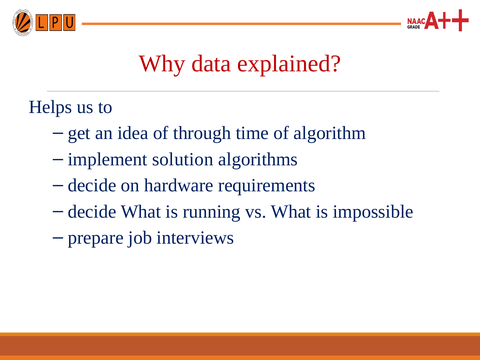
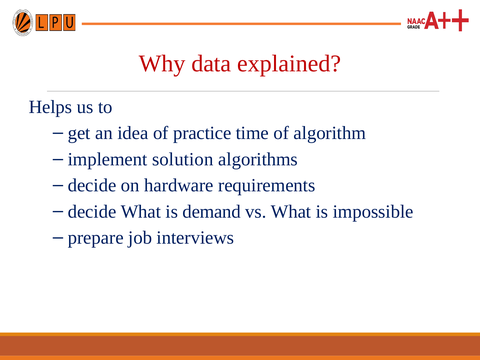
through: through -> practice (202, 133)
running: running -> demand (212, 212)
